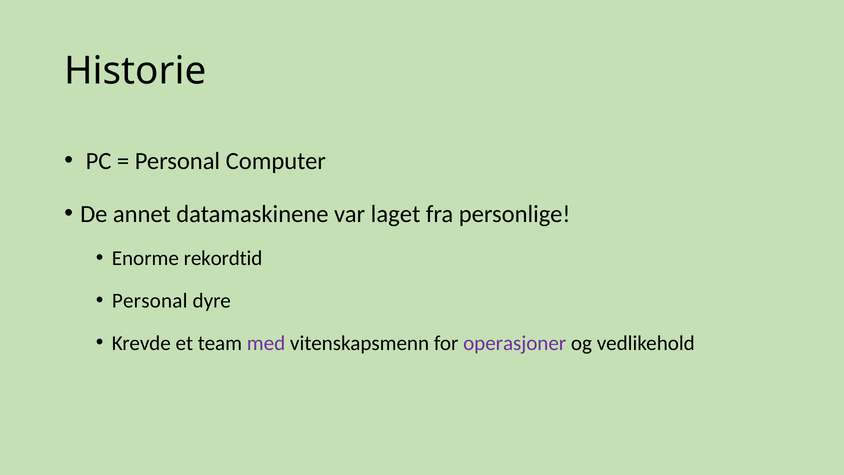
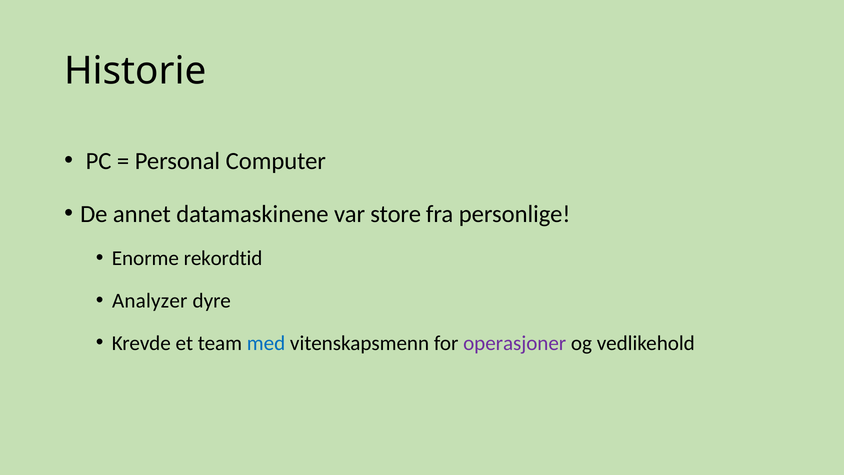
laget: laget -> store (396, 214)
Personal: Personal -> Analyzer (150, 301)
med colour: purple -> blue (266, 343)
